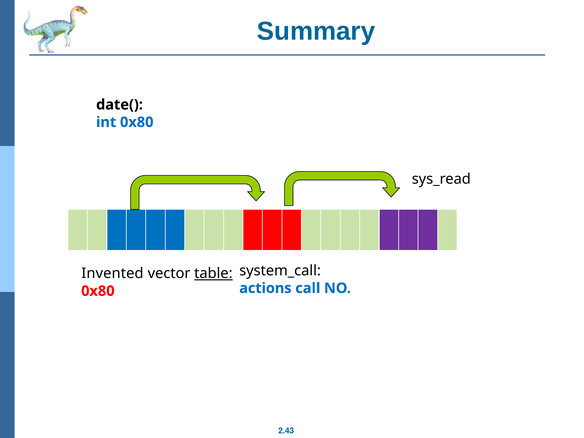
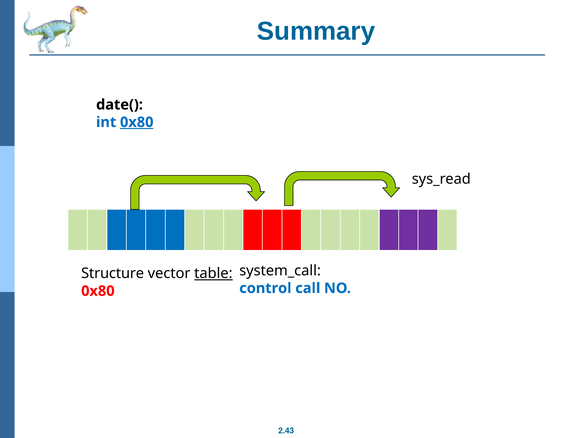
0x80 underline: none -> present (137, 122)
Invented: Invented -> Structure (113, 274)
actions: actions -> control (265, 288)
